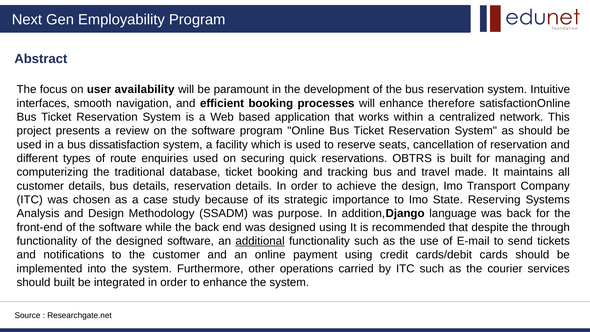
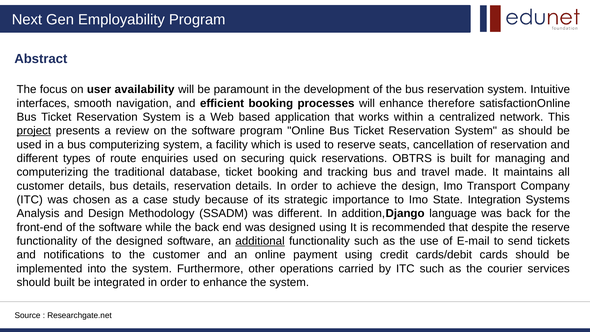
project underline: none -> present (34, 131)
bus dissatisfaction: dissatisfaction -> computerizing (124, 145)
Reserving: Reserving -> Integration (494, 200)
was purpose: purpose -> different (300, 213)
the through: through -> reserve (551, 227)
